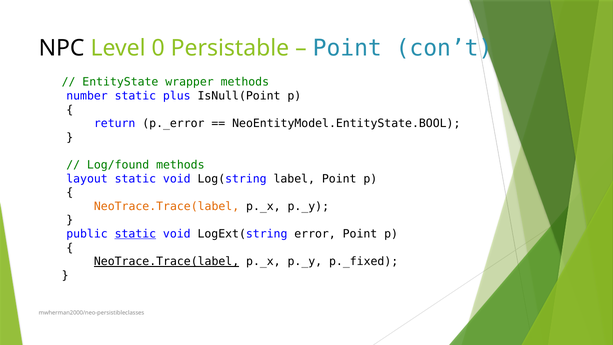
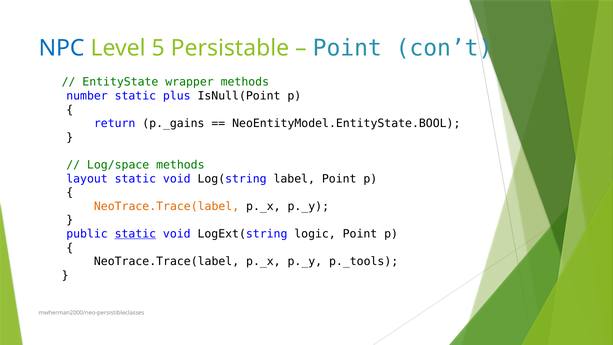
NPC colour: black -> blue (62, 48)
0: 0 -> 5 (158, 48)
p._error: p._error -> p._gains (173, 123)
Log/found: Log/found -> Log/space (118, 165)
error: error -> logic (315, 234)
NeoTrace.Trace(label underline: present -> none (167, 261)
p._fixed: p._fixed -> p._tools (364, 261)
